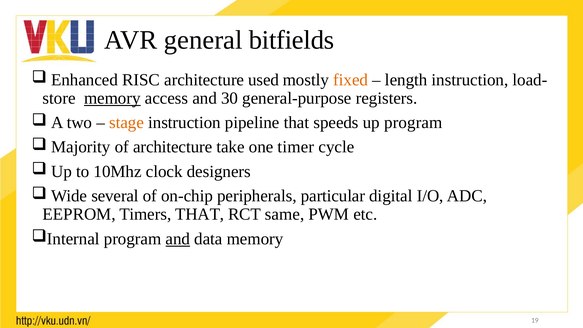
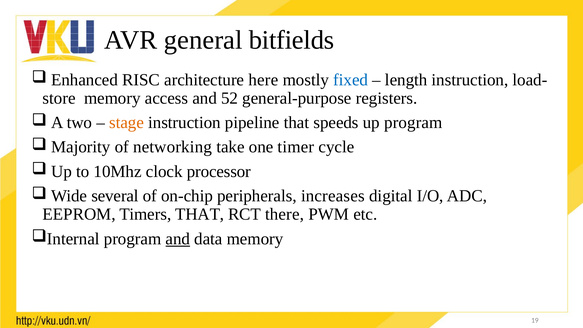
used: used -> here (263, 80)
fixed colour: orange -> blue (351, 80)
memory underline: present -> none (112, 98)
30: 30 -> 52 (230, 98)
of architecture: architecture -> networking (173, 147)
designers: designers -> processor (219, 171)
particular: particular -> increases (333, 196)
same: same -> there (285, 214)
